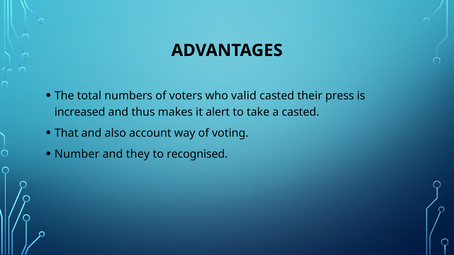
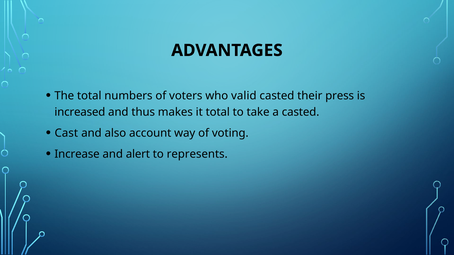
it alert: alert -> total (218, 112)
That: That -> Cast (66, 133)
Number: Number -> Increase (77, 154)
they: they -> alert (138, 154)
recognised: recognised -> represents (197, 154)
